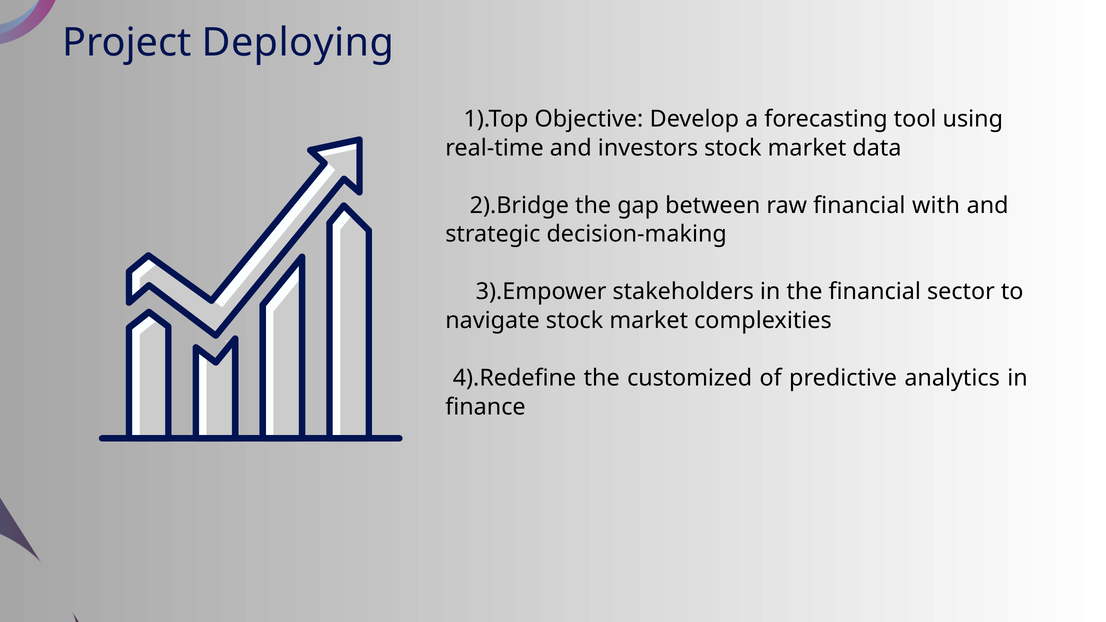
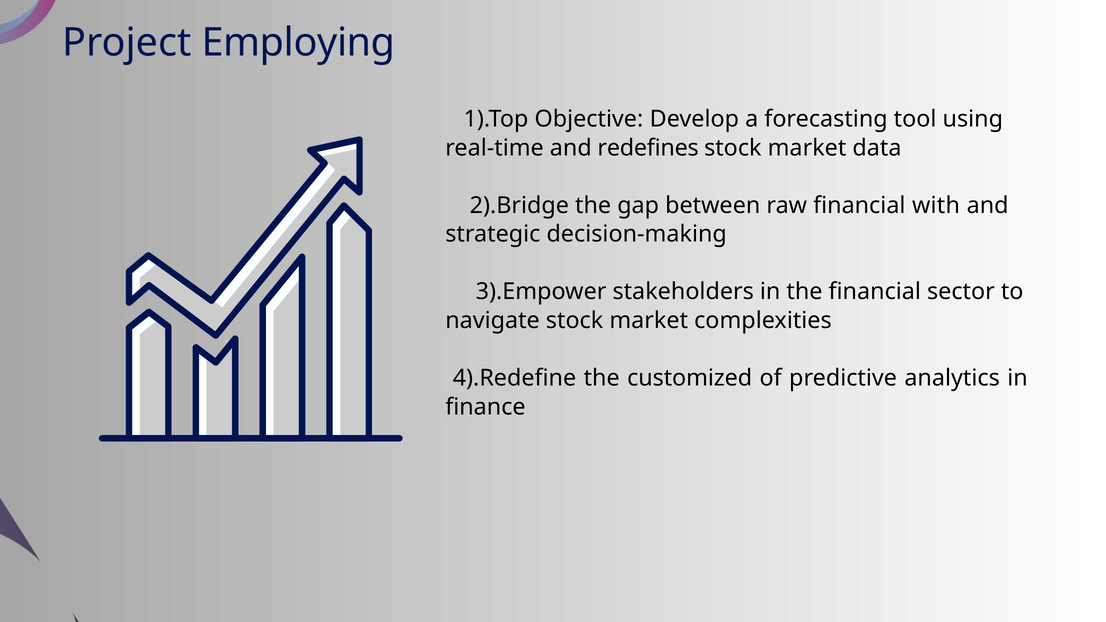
Deploying: Deploying -> Employing (298, 43)
investors: investors -> redefines (648, 148)
